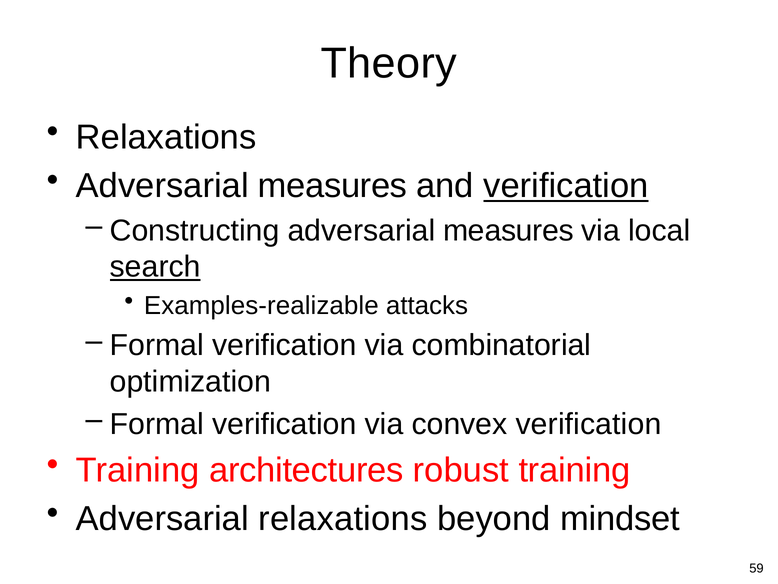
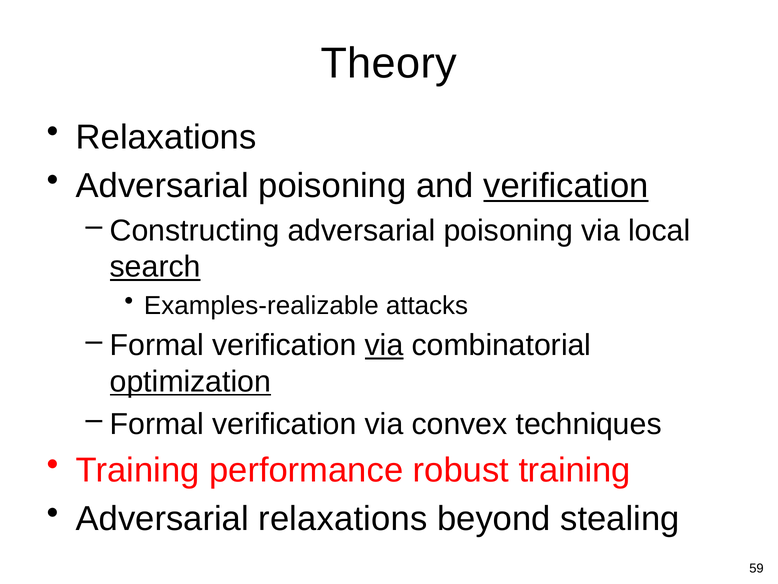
measures: measures -> poisoning (332, 186)
Constructing adversarial measures: measures -> poisoning (508, 230)
via underline: none -> present (384, 345)
optimization underline: none -> present (190, 381)
convex verification: verification -> techniques (589, 424)
architectures: architectures -> performance (306, 470)
mindset: mindset -> stealing (620, 518)
